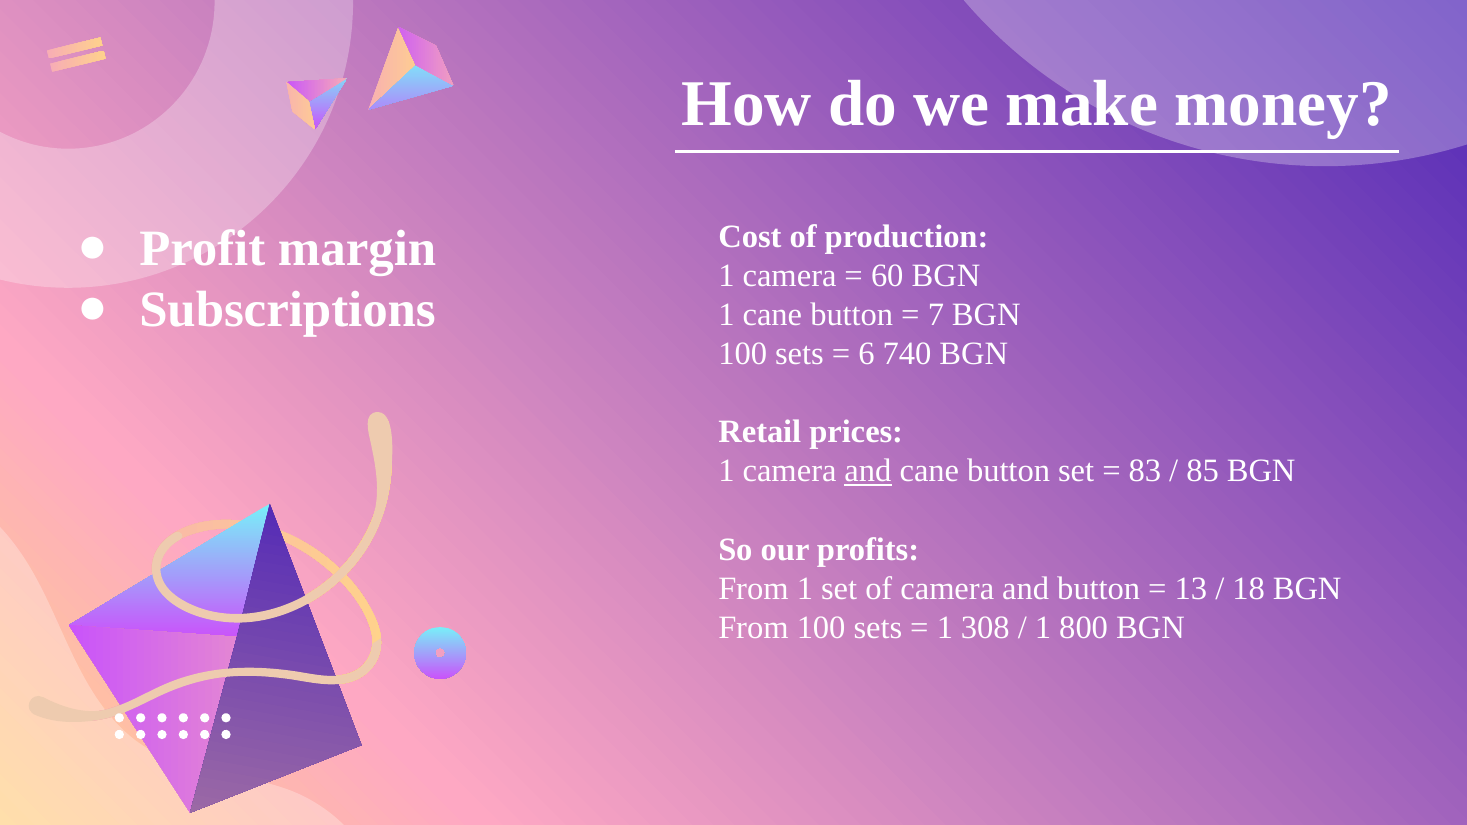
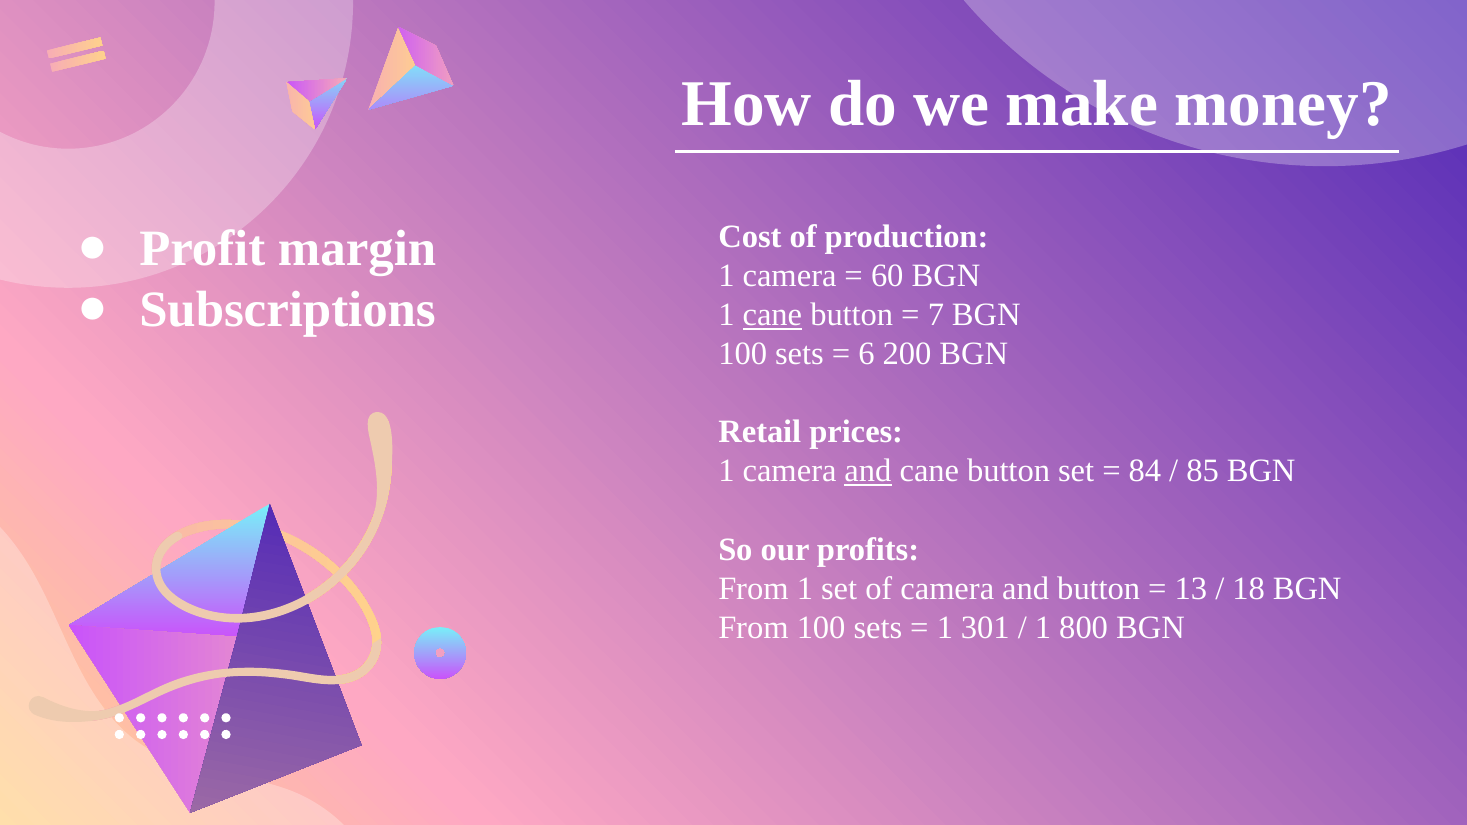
cane underline: none -> present (772, 315)
740: 740 -> 200 (907, 354)
83: 83 -> 84 (1145, 471)
308: 308 -> 301 (985, 628)
